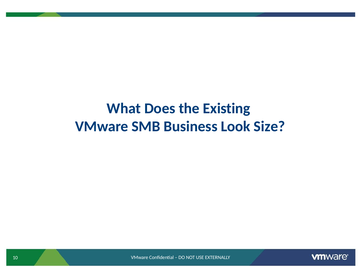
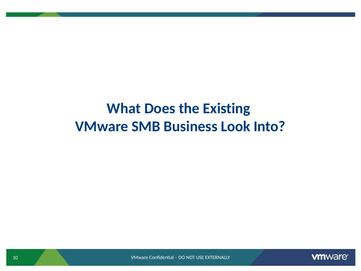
Size: Size -> Into (269, 126)
